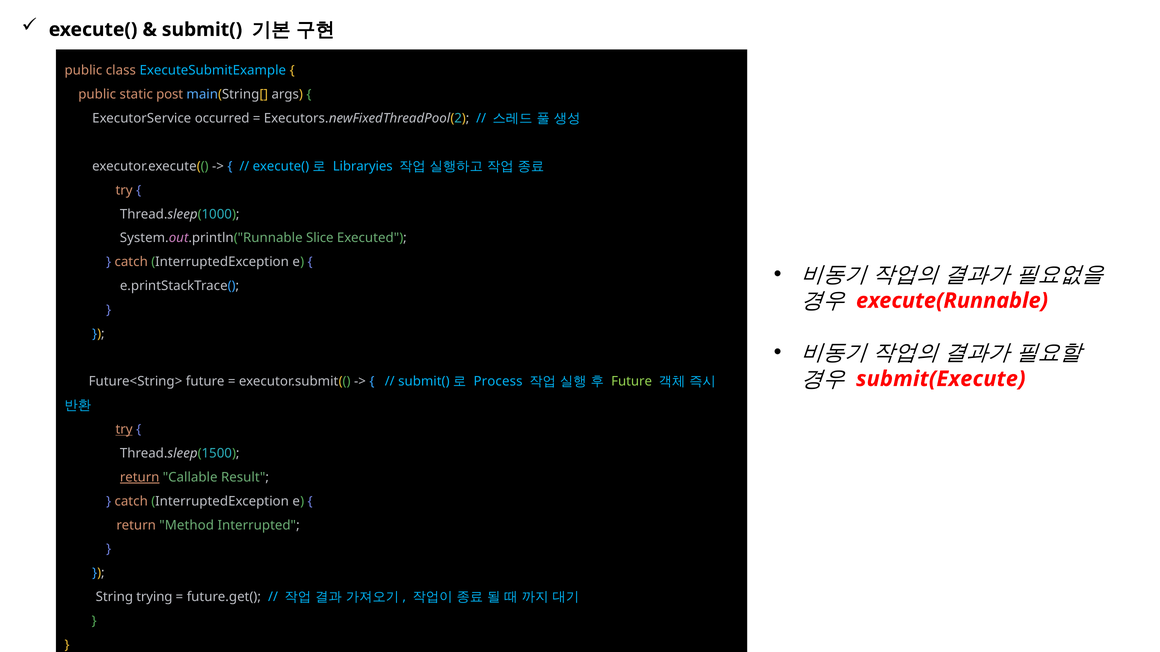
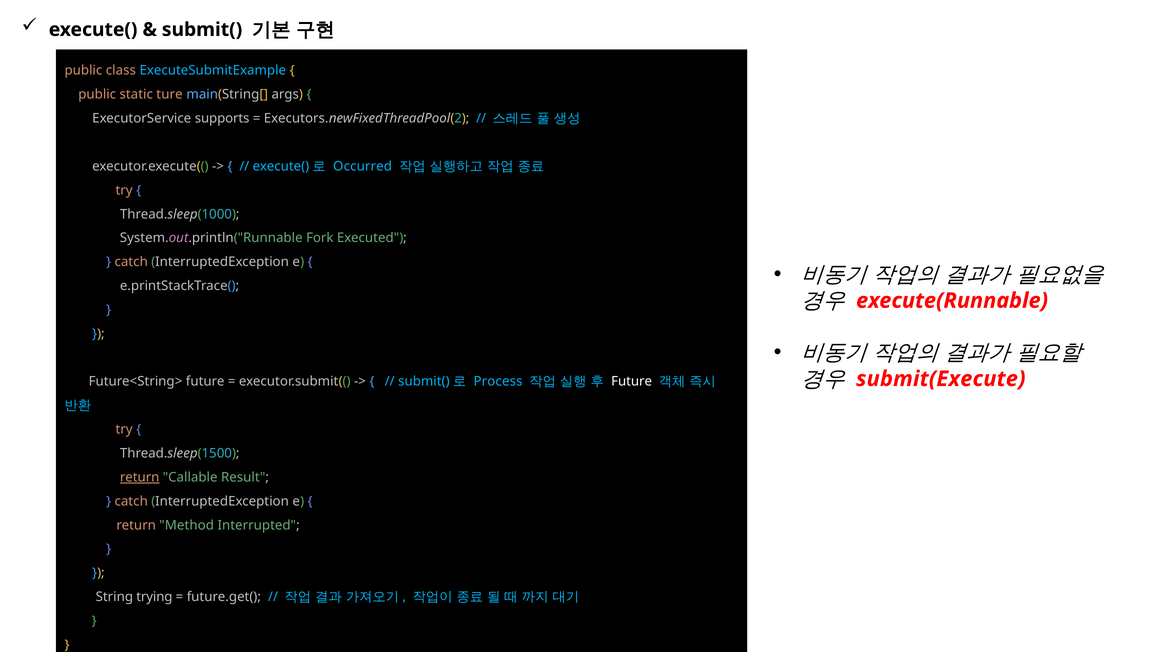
post: post -> ture (170, 95)
occurred: occurred -> supports (222, 119)
Libraryies: Libraryies -> Occurred (363, 166)
Slice: Slice -> Fork (320, 238)
Future colour: light green -> white (632, 382)
try underline: present -> none (124, 430)
